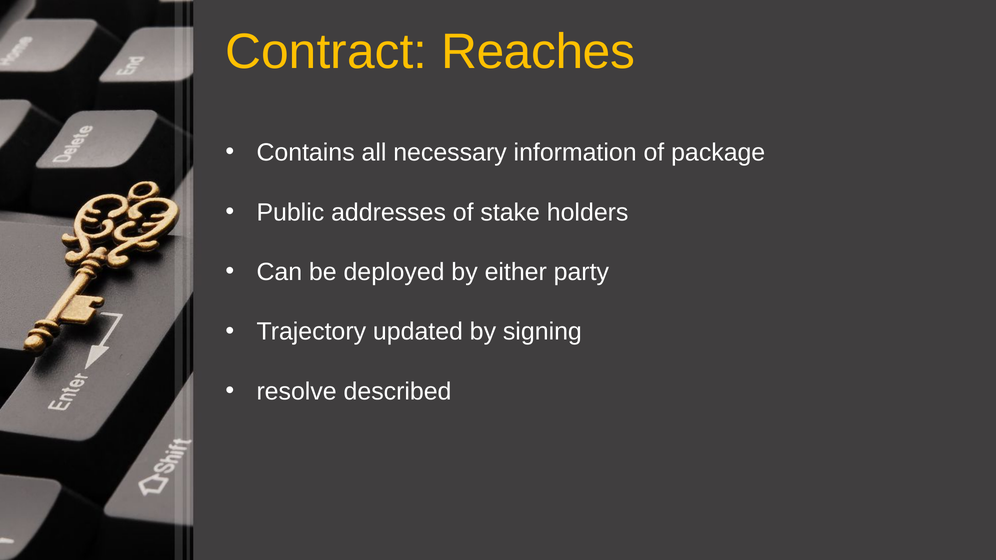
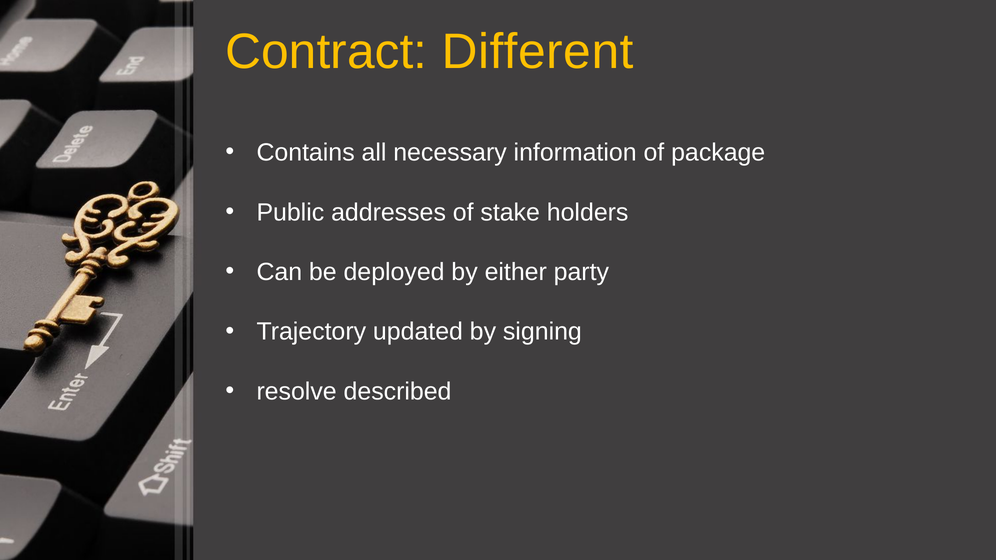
Reaches: Reaches -> Different (538, 52)
